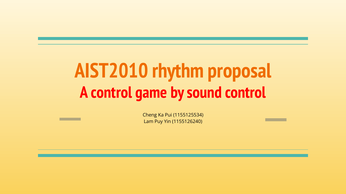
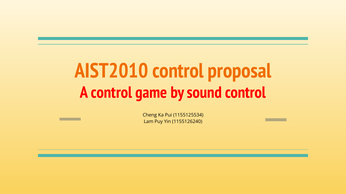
AIST2010 rhythm: rhythm -> control (178, 71)
